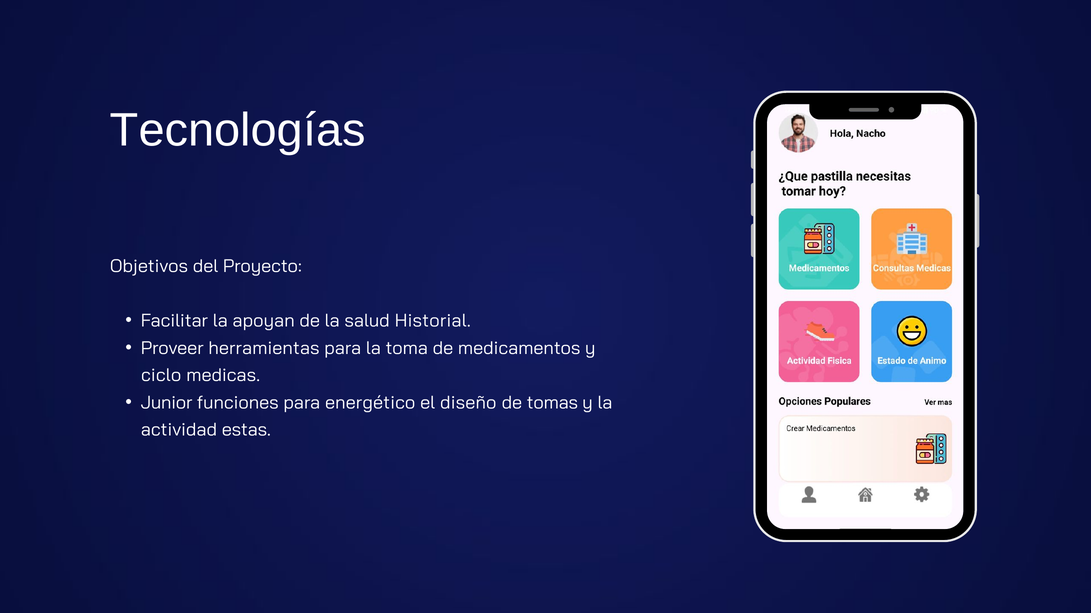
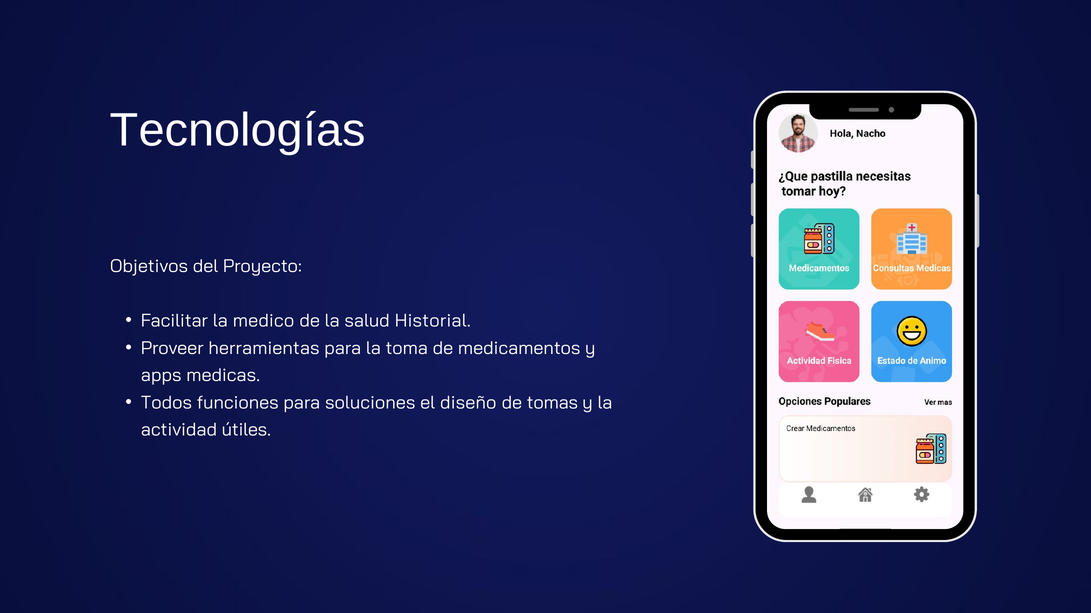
apoyan: apoyan -> medico (264, 321)
ciclo: ciclo -> apps (161, 376)
Junior: Junior -> Todos (166, 403)
energético: energético -> soluciones (370, 403)
estas: estas -> útiles (246, 430)
